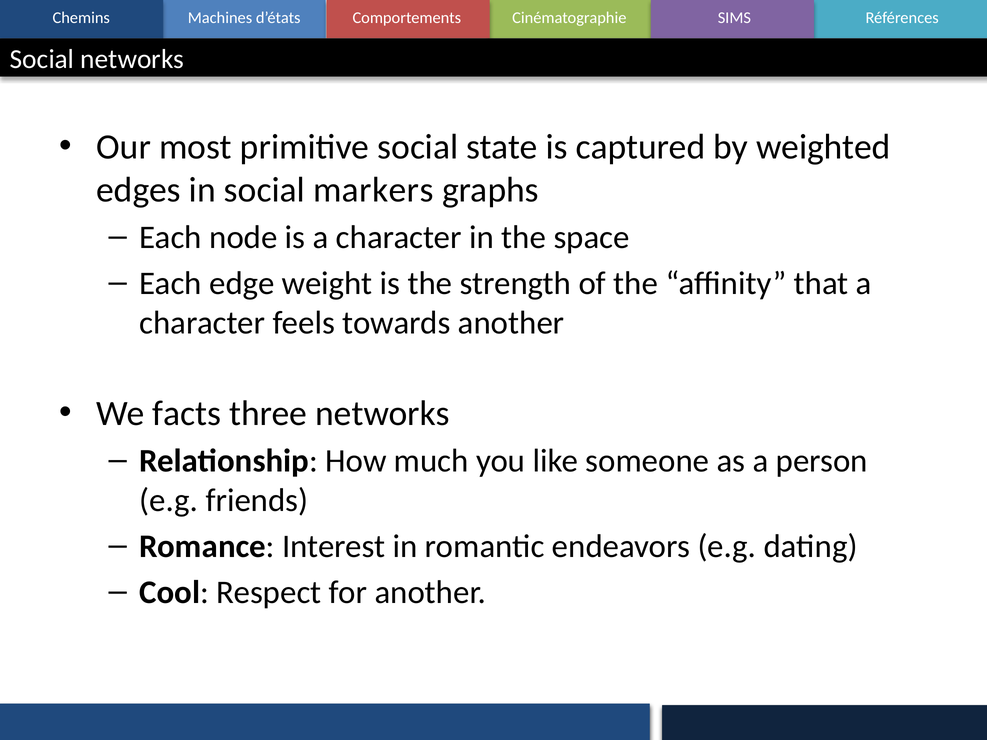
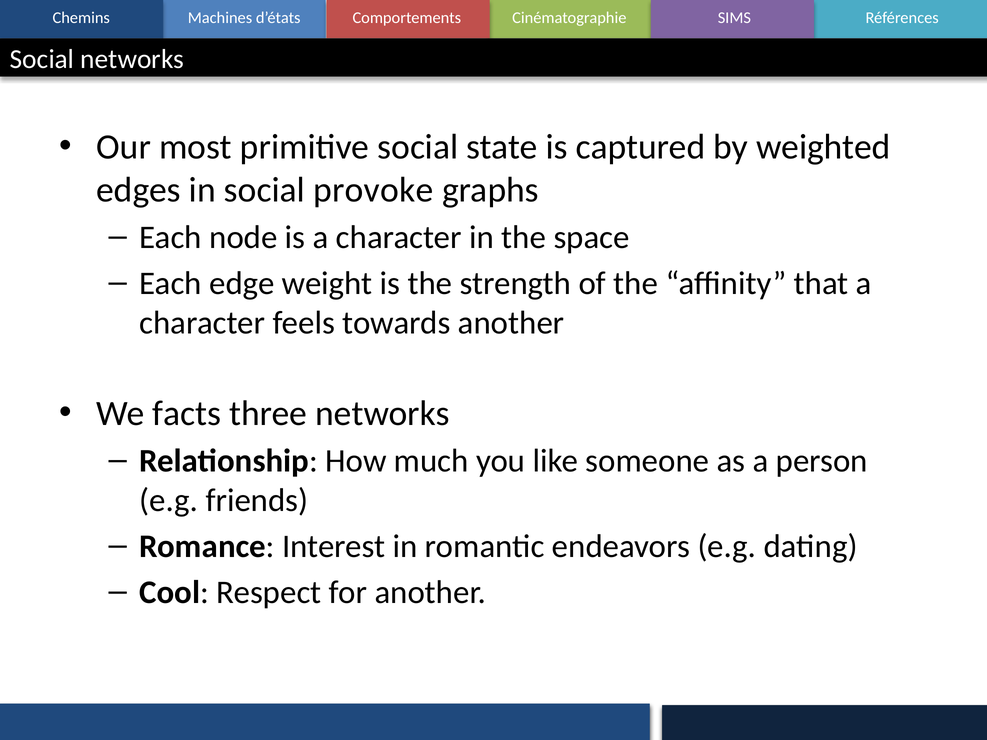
markers: markers -> provoke (373, 190)
